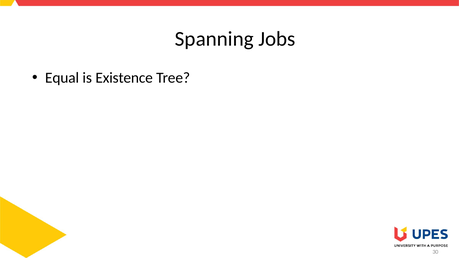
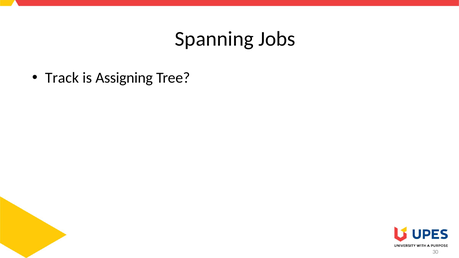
Equal: Equal -> Track (62, 78)
Existence: Existence -> Assigning (124, 78)
